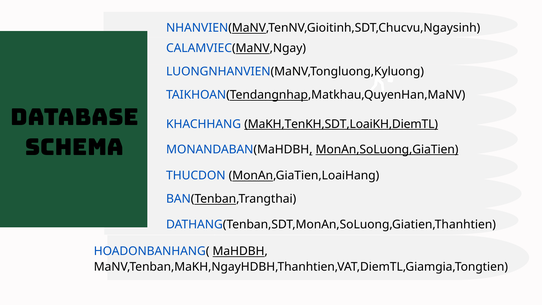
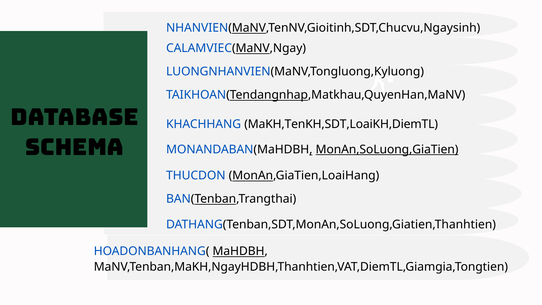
MaKH,TenKH,SDT,LoaiKH,DiemTL underline: present -> none (341, 124)
